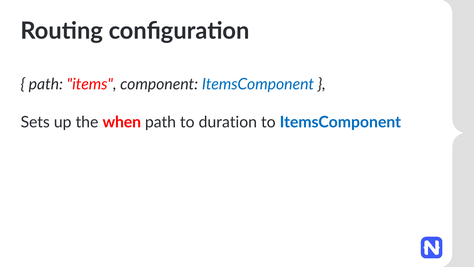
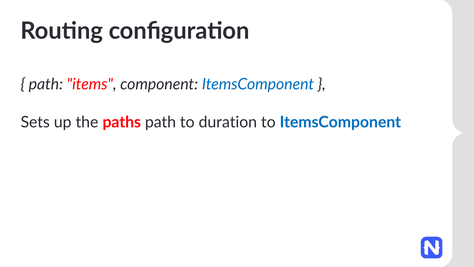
when: when -> paths (122, 122)
